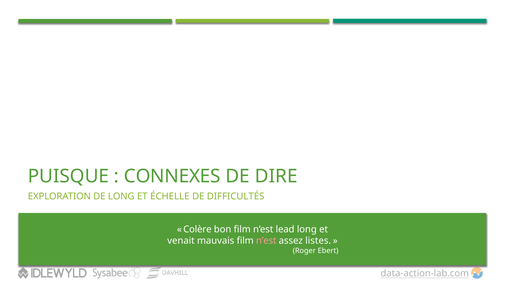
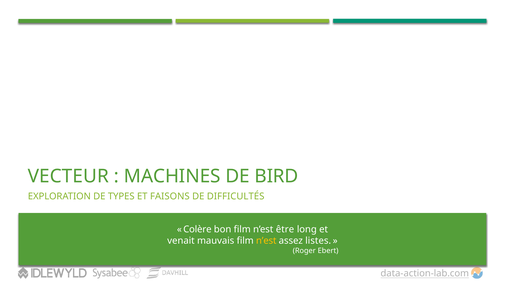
PUISQUE: PUISQUE -> VECTEUR (68, 176)
CONNEXES: CONNEXES -> MACHINES (172, 176)
DIRE: DIRE -> BIRD (276, 176)
DE LONG: LONG -> TYPES (121, 196)
ÉCHELLE: ÉCHELLE -> FAISONS (170, 196)
lead: lead -> être (285, 230)
n’est colour: pink -> yellow (266, 241)
